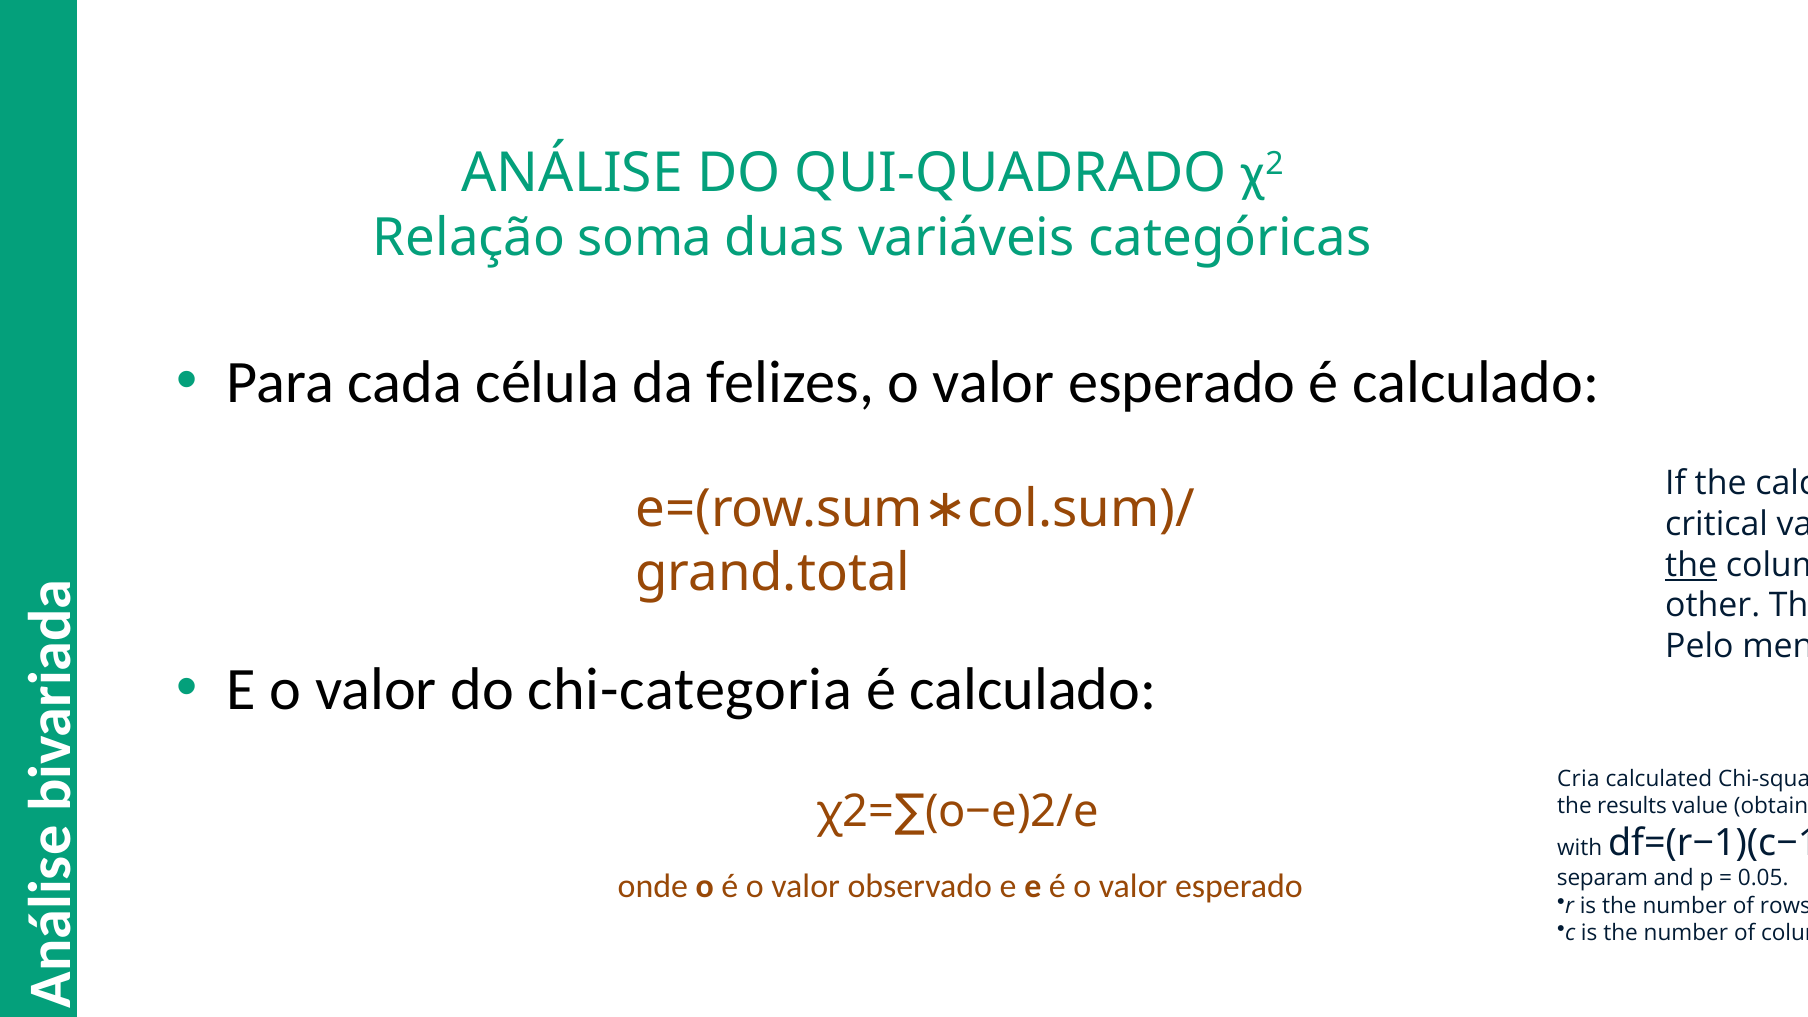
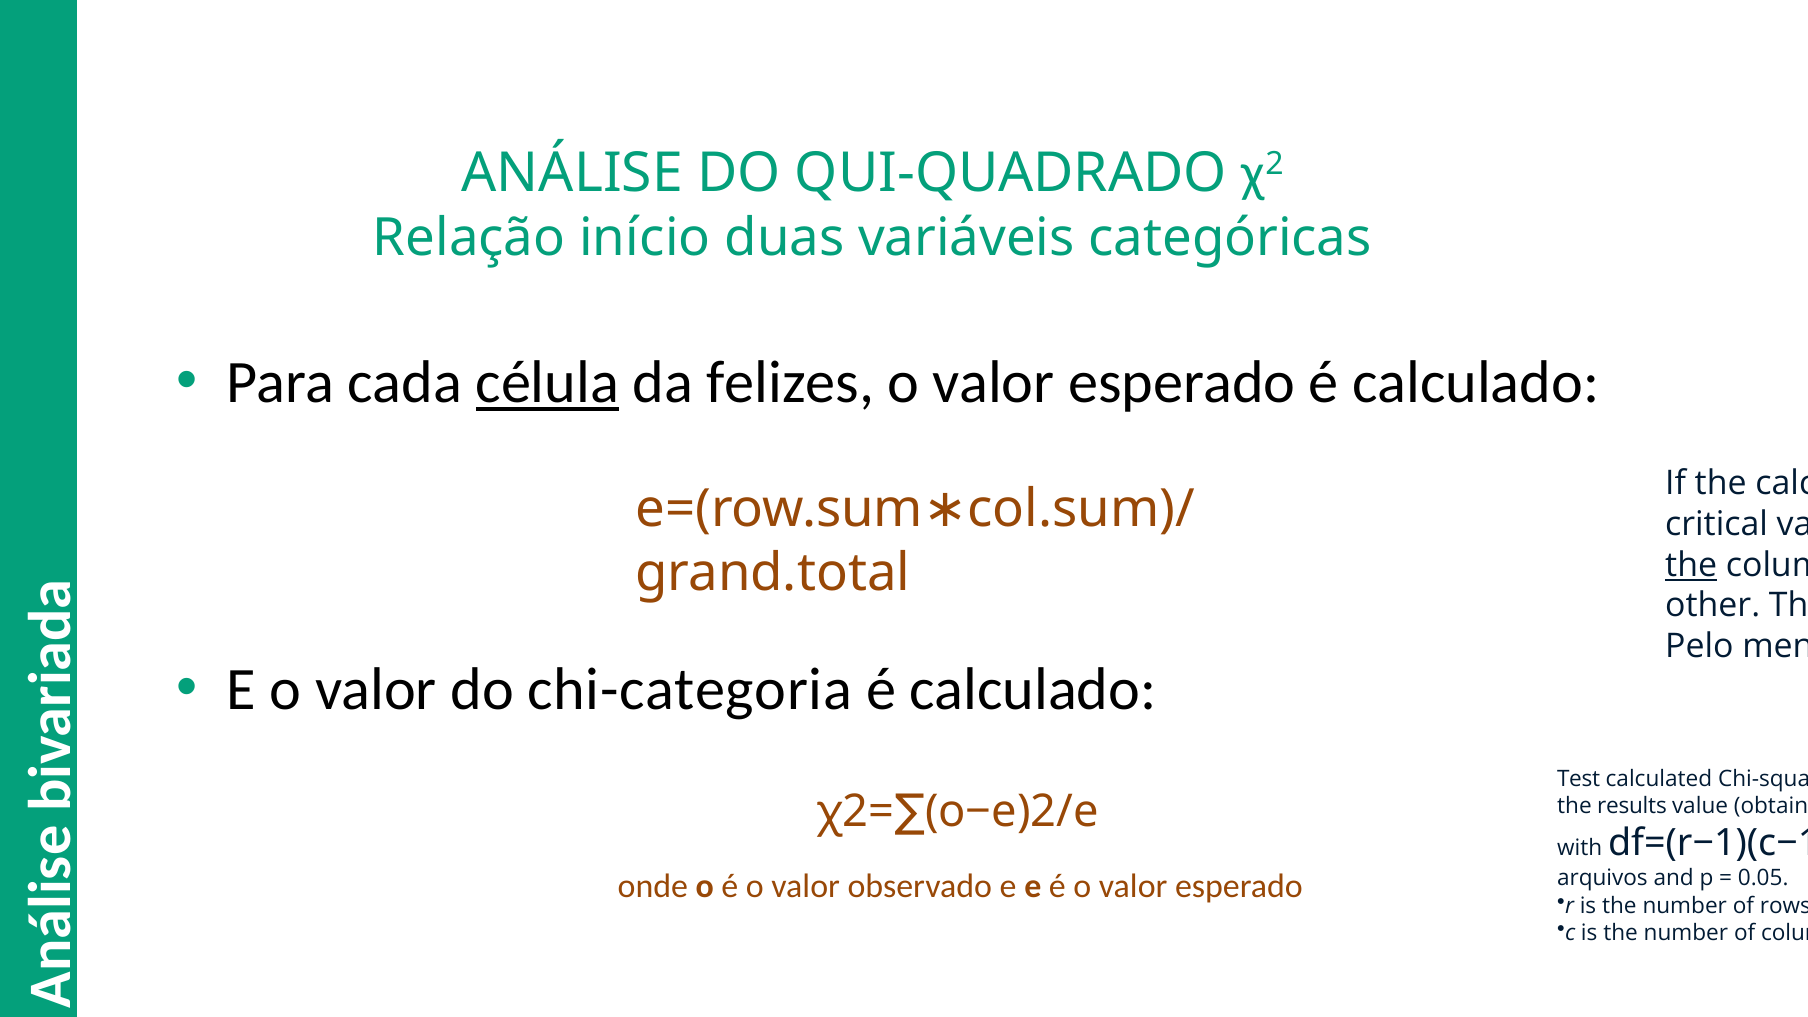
soma: soma -> início (645, 238)
célula underline: none -> present (547, 383)
Cria: Cria -> Test (1579, 779)
separam: separam -> arquivos (1602, 878)
